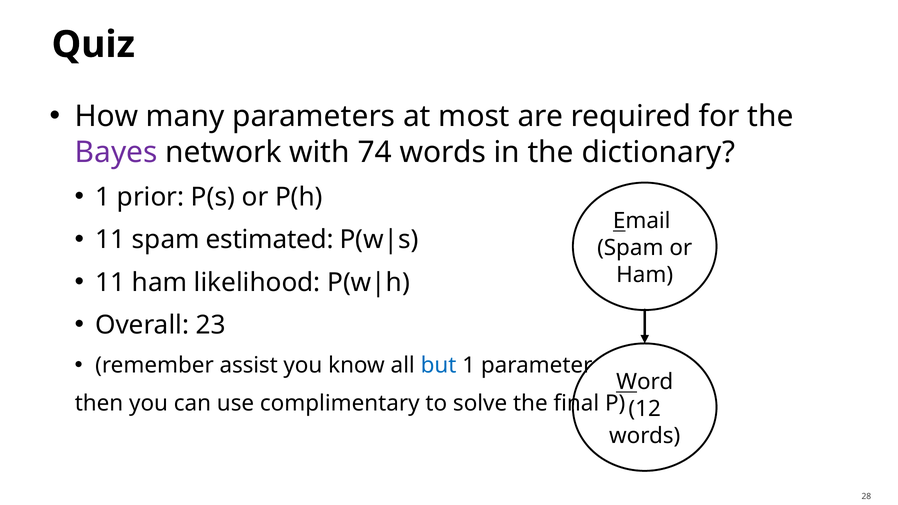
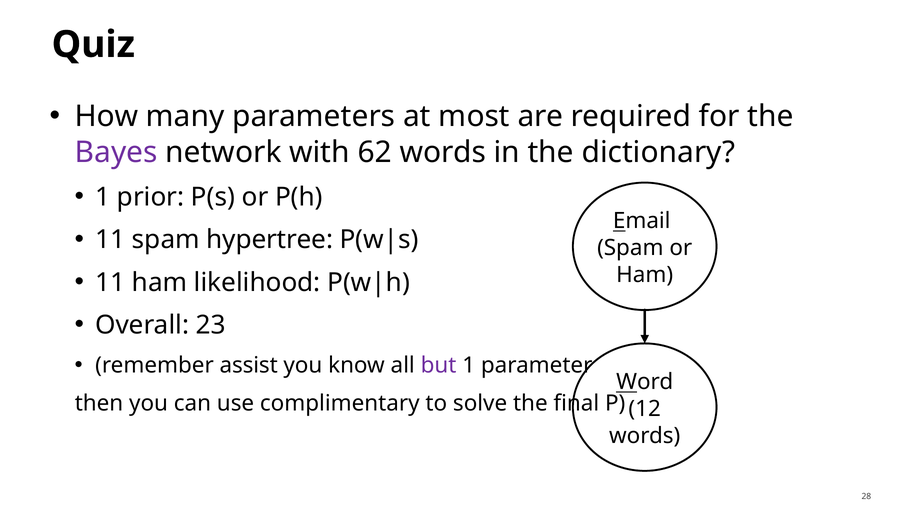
74: 74 -> 62 (375, 153)
estimated: estimated -> hypertree (270, 240)
but colour: blue -> purple (439, 365)
